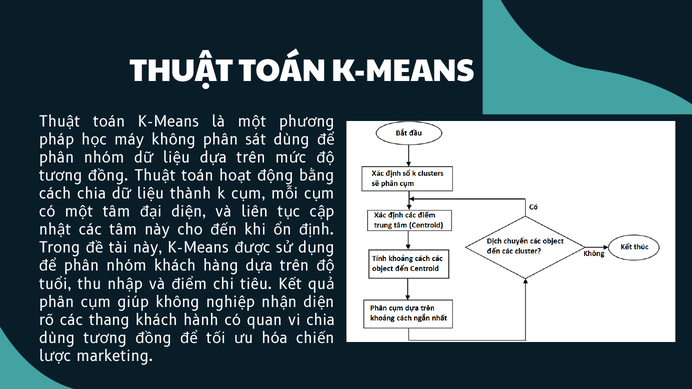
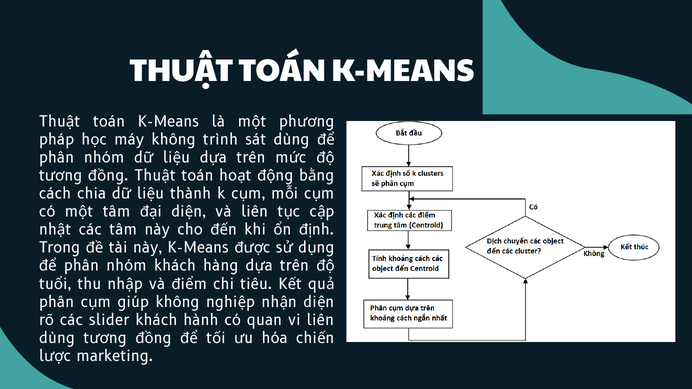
không phân: phân -> trình (220, 140)
thang: thang -> slider (109, 320)
vi chia: chia -> liên (320, 320)
